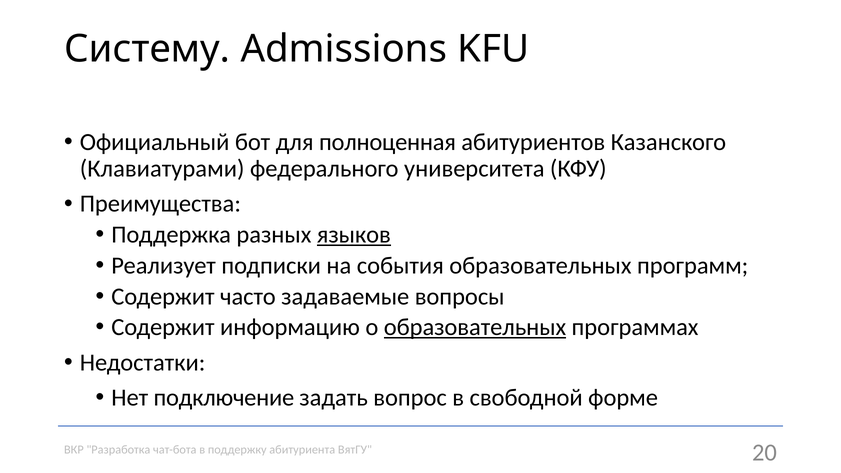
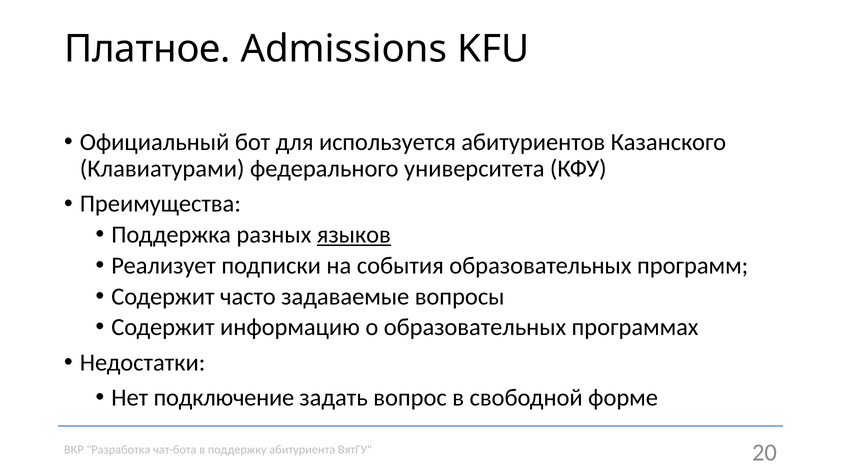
Систему: Систему -> Платное (147, 49)
полноценная: полноценная -> используется (387, 142)
образовательных underline: present -> none (475, 327)
